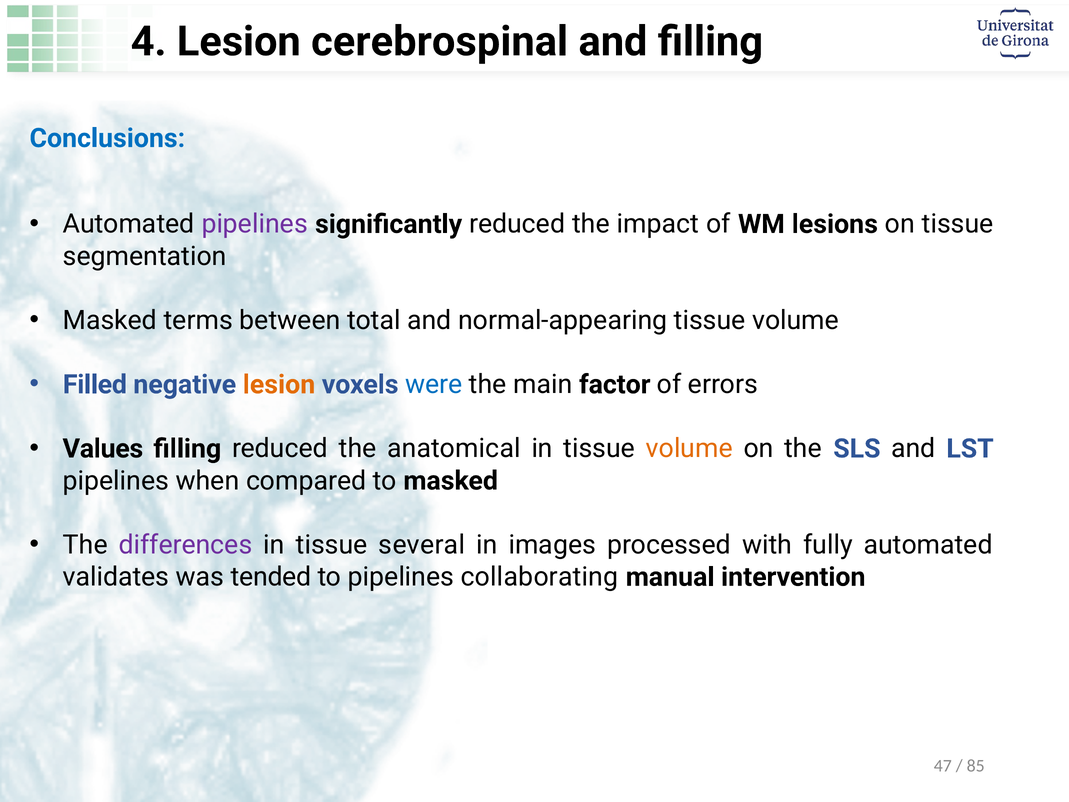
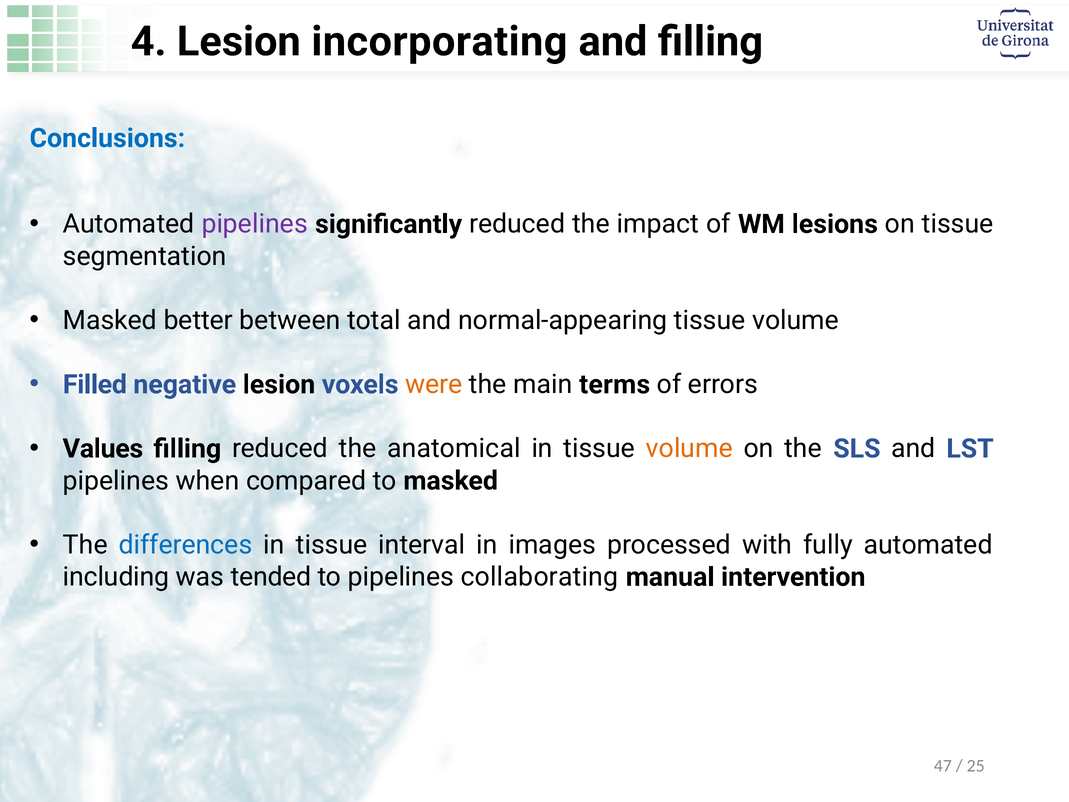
cerebrospinal: cerebrospinal -> incorporating (439, 42)
terms: terms -> better (198, 320)
lesion colour: orange -> black (279, 384)
were colour: blue -> orange (434, 384)
factor: factor -> terms (615, 384)
differences colour: purple -> blue (186, 545)
several: several -> interval (422, 545)
validates: validates -> including (116, 577)
85: 85 -> 25 (976, 765)
